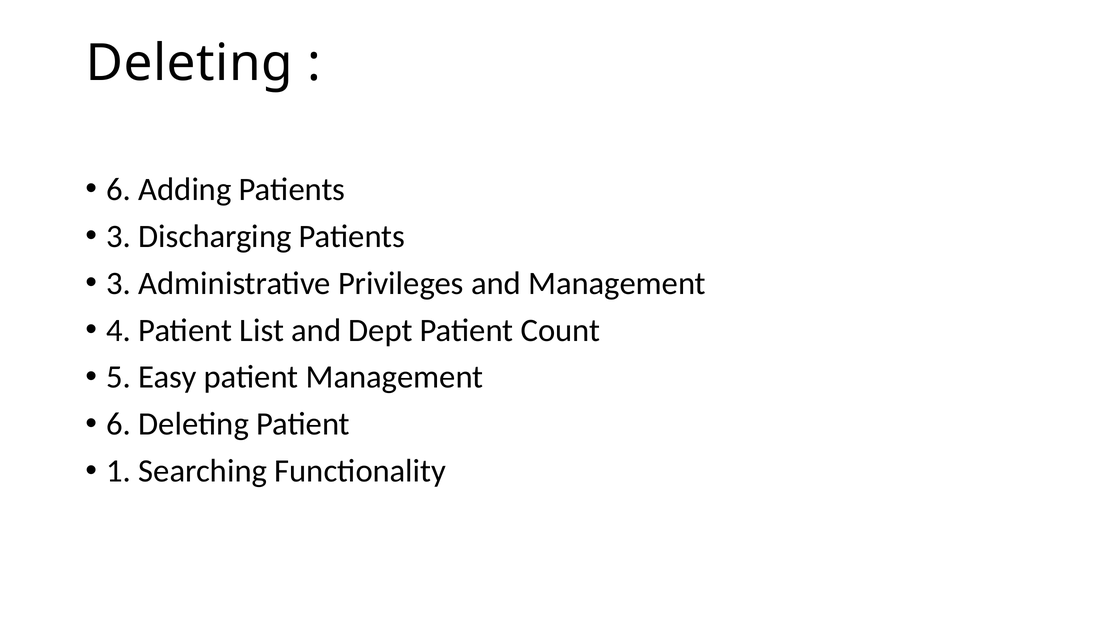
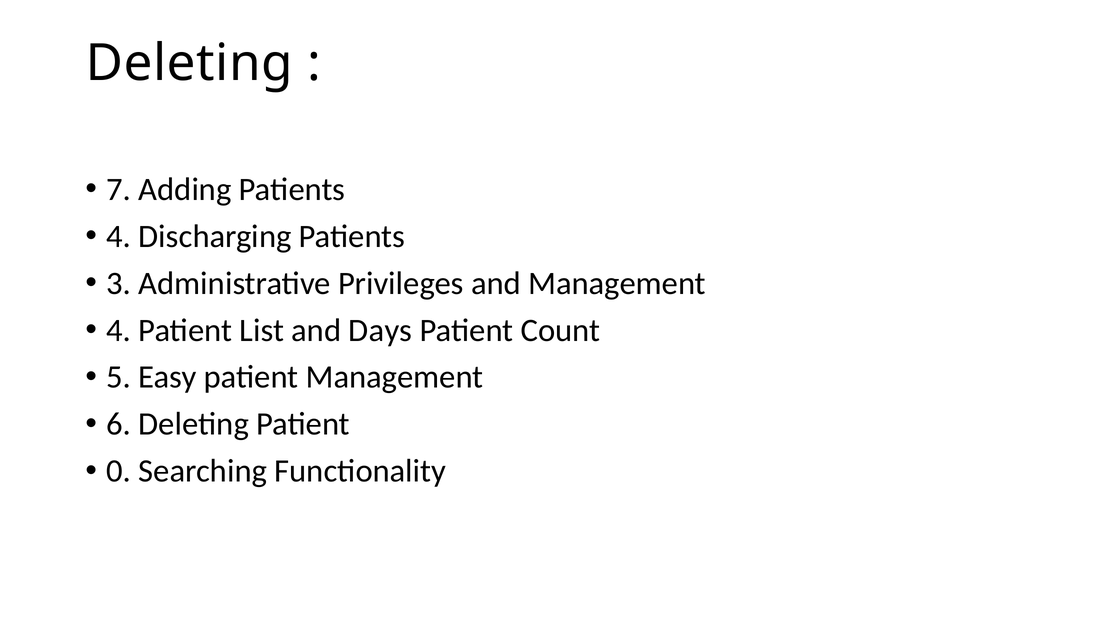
6: 6 -> 7 (119, 189)
3: 3 -> 4 (119, 236)
Dept: Dept -> Days (380, 330)
1: 1 -> 0 (119, 471)
